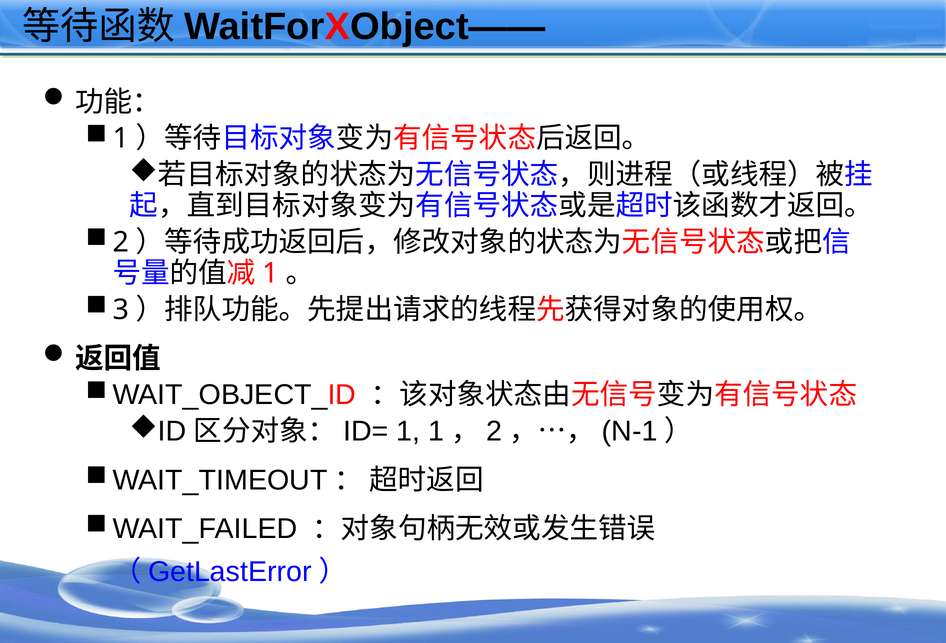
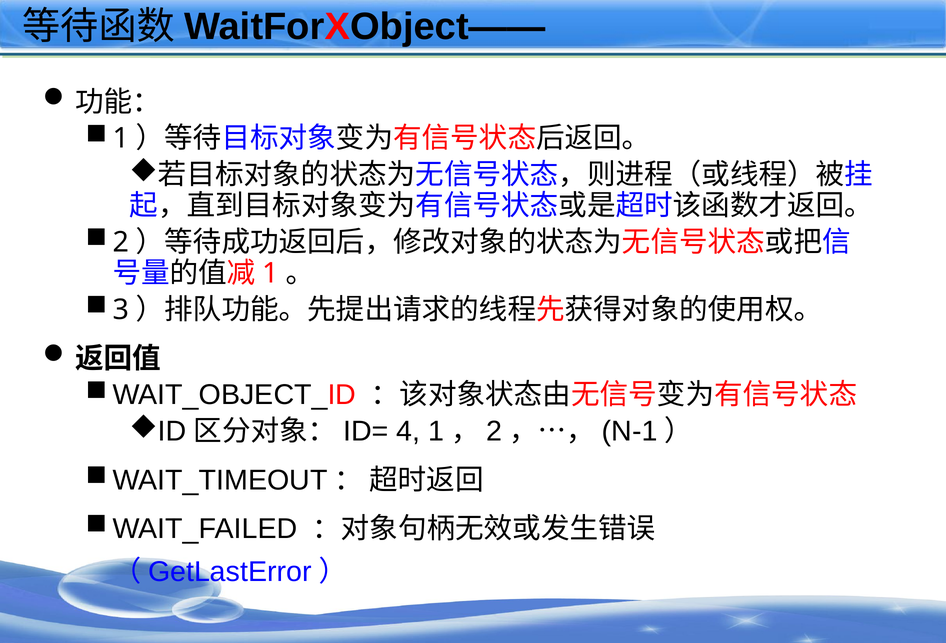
1: 1 -> 4 (408, 432)
